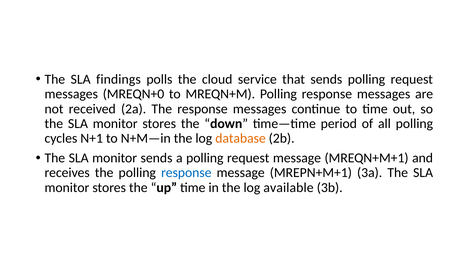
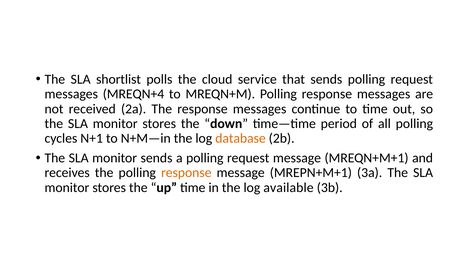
findings: findings -> shortlist (119, 79)
MREQN+0: MREQN+0 -> MREQN+4 (134, 94)
response colour: blue -> orange (186, 173)
